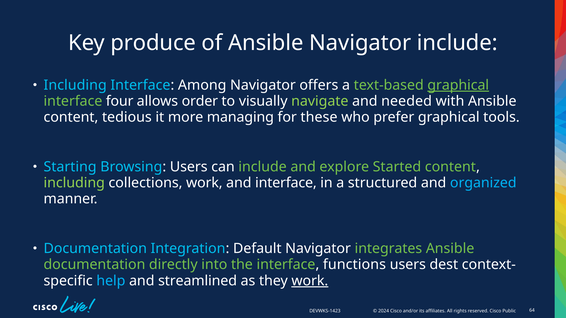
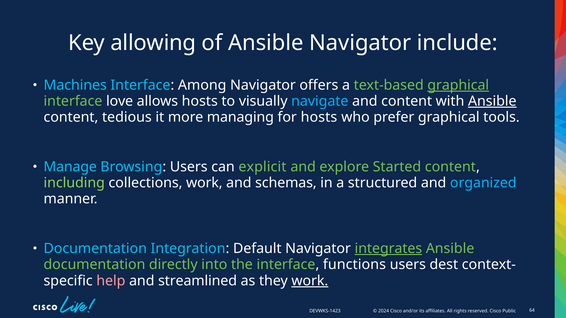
produce: produce -> allowing (153, 43)
Including: Including -> Machines (75, 85)
four: four -> love (120, 101)
allows order: order -> hosts (200, 101)
navigate colour: light green -> light blue (320, 101)
and needed: needed -> content (407, 101)
Ansible underline: none -> present (492, 101)
for these: these -> hosts (319, 117)
Starting: Starting -> Manage (70, 167)
can include: include -> explicit (262, 167)
and interface: interface -> schemas (286, 183)
integrates underline: none -> present (388, 249)
help colour: light blue -> pink (111, 281)
